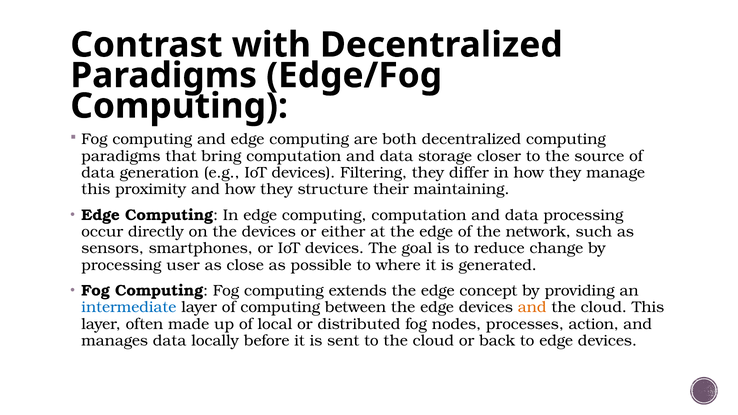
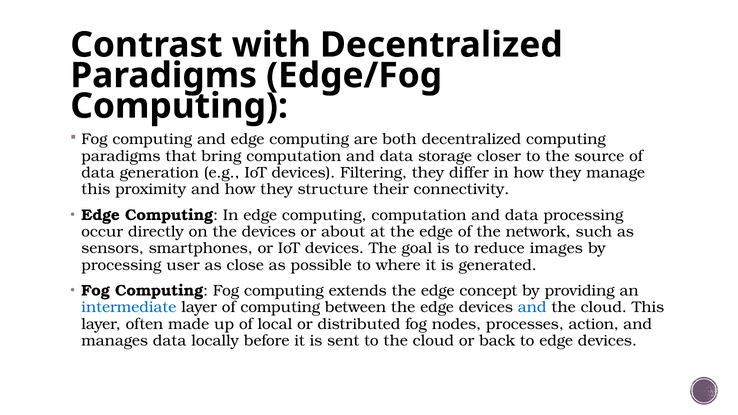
maintaining: maintaining -> connectivity (461, 189)
either: either -> about (343, 232)
change: change -> images (556, 248)
and colour: orange -> blue (532, 307)
